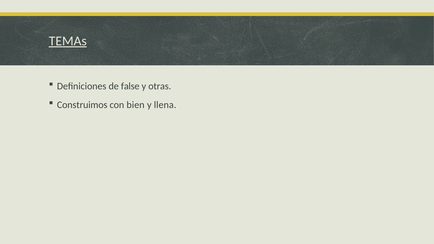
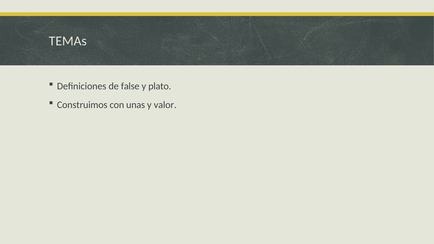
TEMAs underline: present -> none (68, 41)
otras: otras -> plato (160, 86)
bien: bien -> unas (136, 105)
llena: llena -> valor (165, 105)
